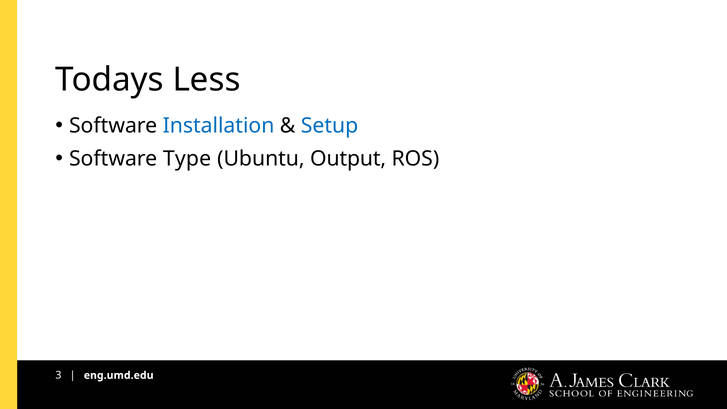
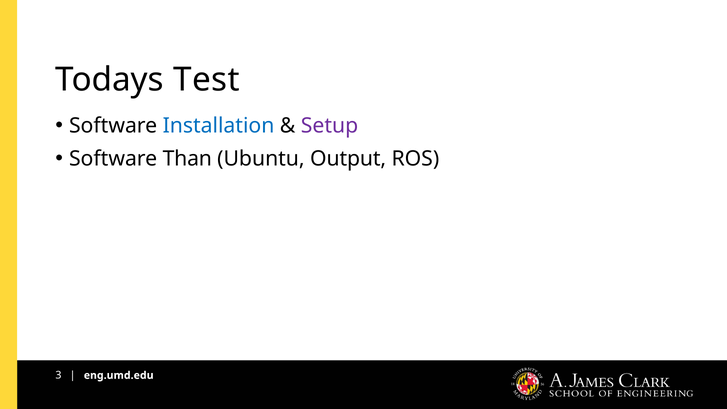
Less: Less -> Test (206, 80)
Setup colour: blue -> purple (329, 126)
Type: Type -> Than (187, 159)
